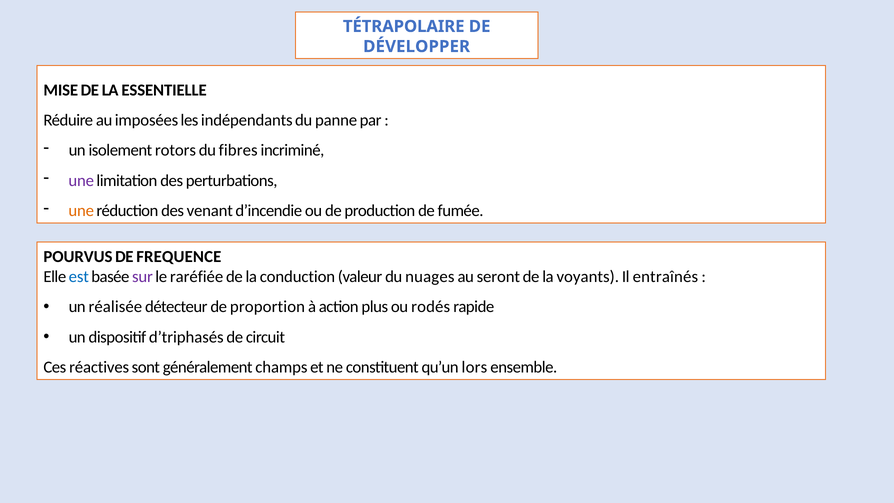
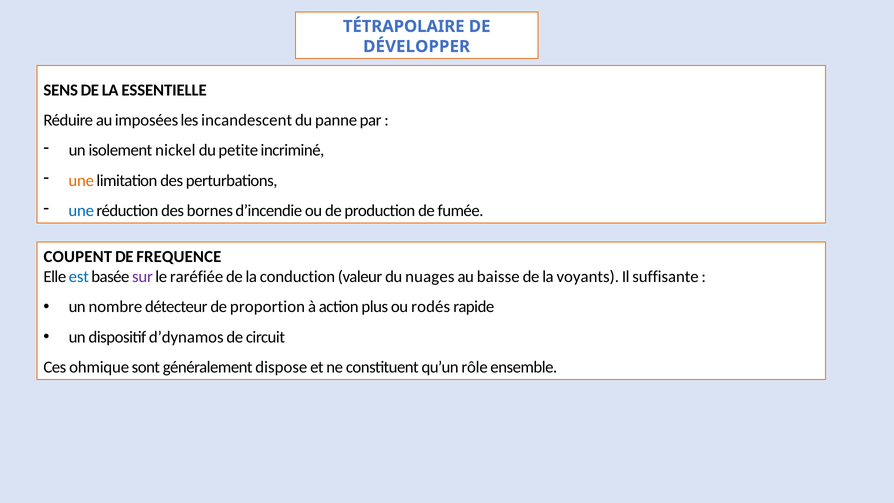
MISE: MISE -> SENS (61, 90)
indépendants: indépendants -> incandescent (247, 120)
rotors: rotors -> nickel (175, 150)
fibres: fibres -> petite (238, 150)
une colour: purple -> orange (81, 181)
une colour: orange -> blue (81, 211)
venant: venant -> bornes (210, 211)
POURVUS: POURVUS -> COUPENT (78, 257)
seront: seront -> baisse (498, 277)
entraînés: entraînés -> suffisante (665, 277)
réalisée: réalisée -> nombre (115, 307)
d’triphasés: d’triphasés -> d’dynamos (186, 337)
réactives: réactives -> ohmique (99, 367)
champs: champs -> dispose (281, 367)
lors: lors -> rôle (475, 367)
